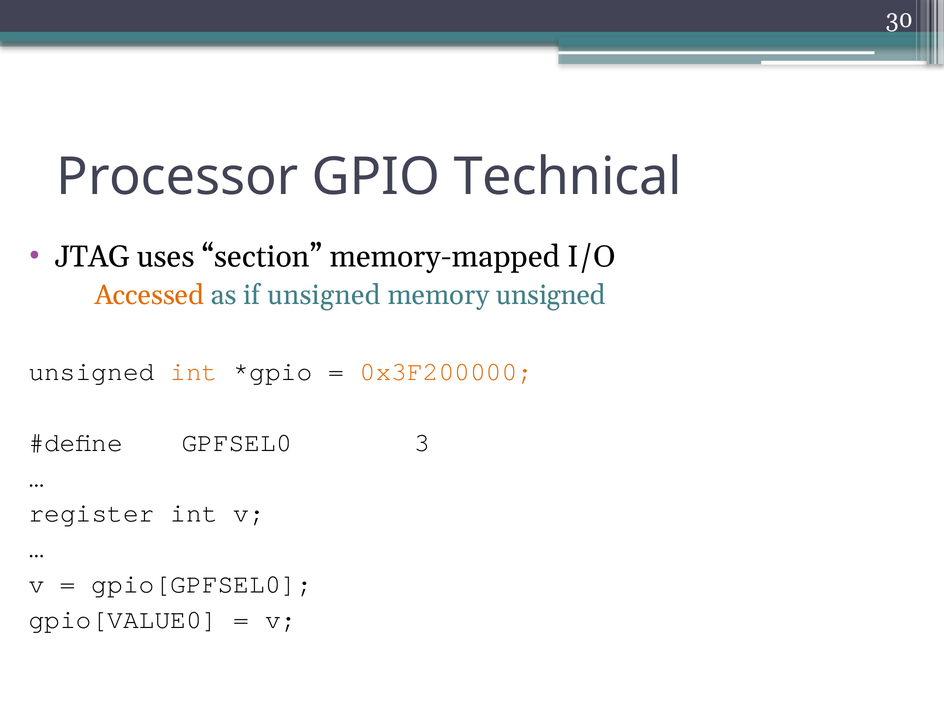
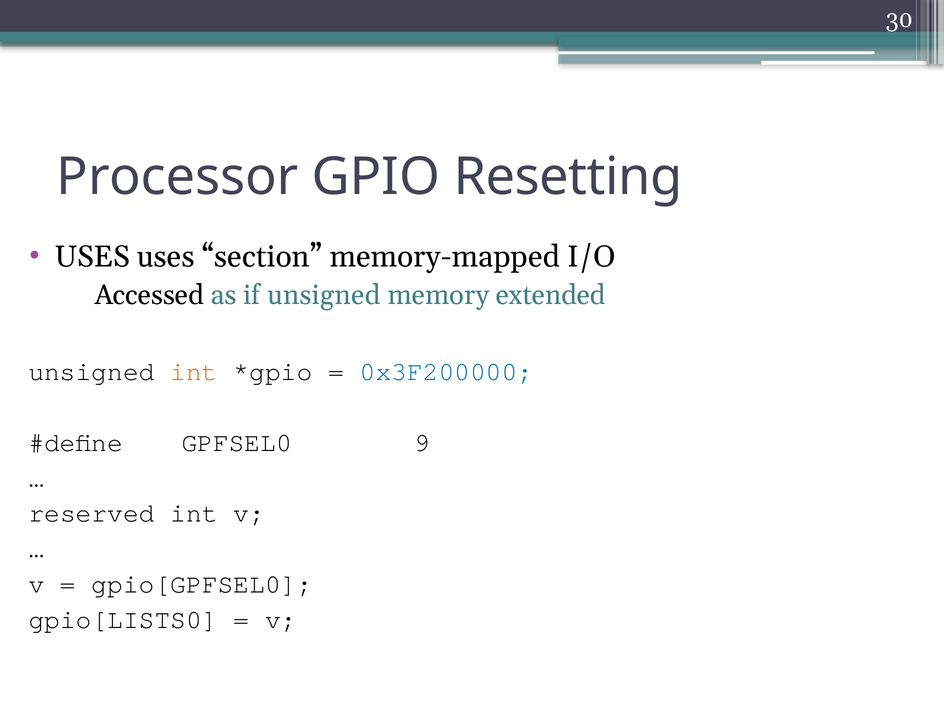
Technical: Technical -> Resetting (568, 177)
JTAG: JTAG -> USES (92, 257)
Accessed colour: orange -> black (149, 295)
memory unsigned: unsigned -> extended (551, 295)
0x3F200000 colour: orange -> blue (446, 372)
3: 3 -> 9 (422, 442)
register: register -> reserved (92, 513)
gpio[VALUE0: gpio[VALUE0 -> gpio[LISTS0 (123, 620)
